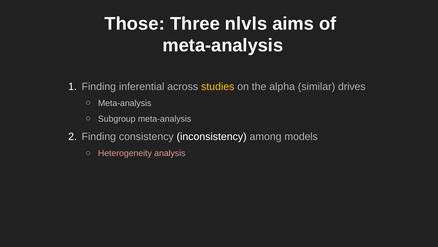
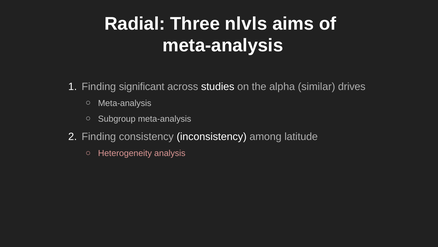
Those: Those -> Radial (135, 24)
inferential: inferential -> significant (142, 86)
studies colour: yellow -> white (218, 86)
models: models -> latitude (301, 136)
